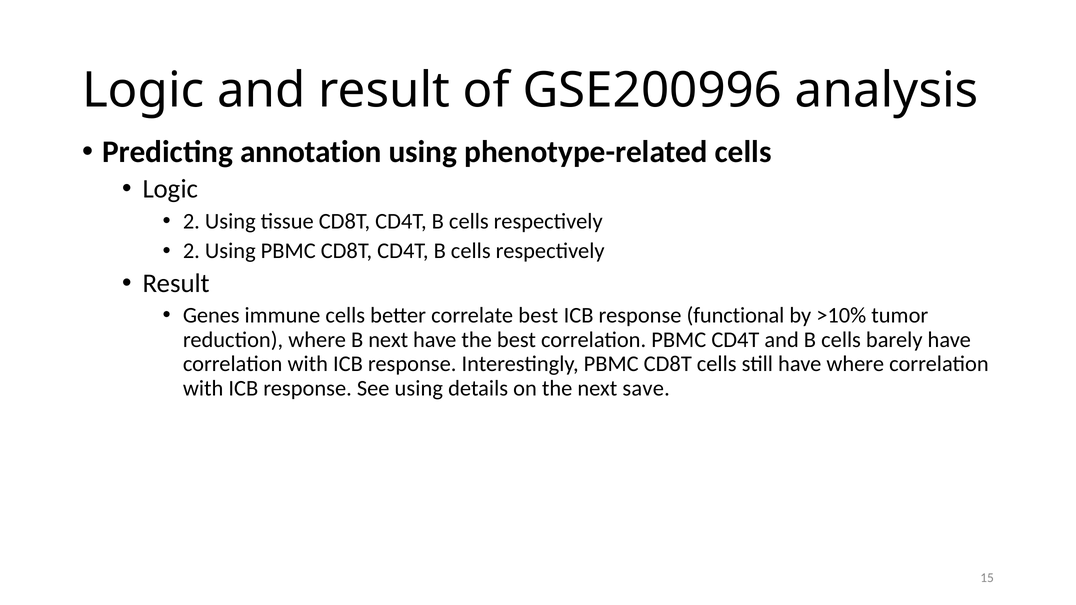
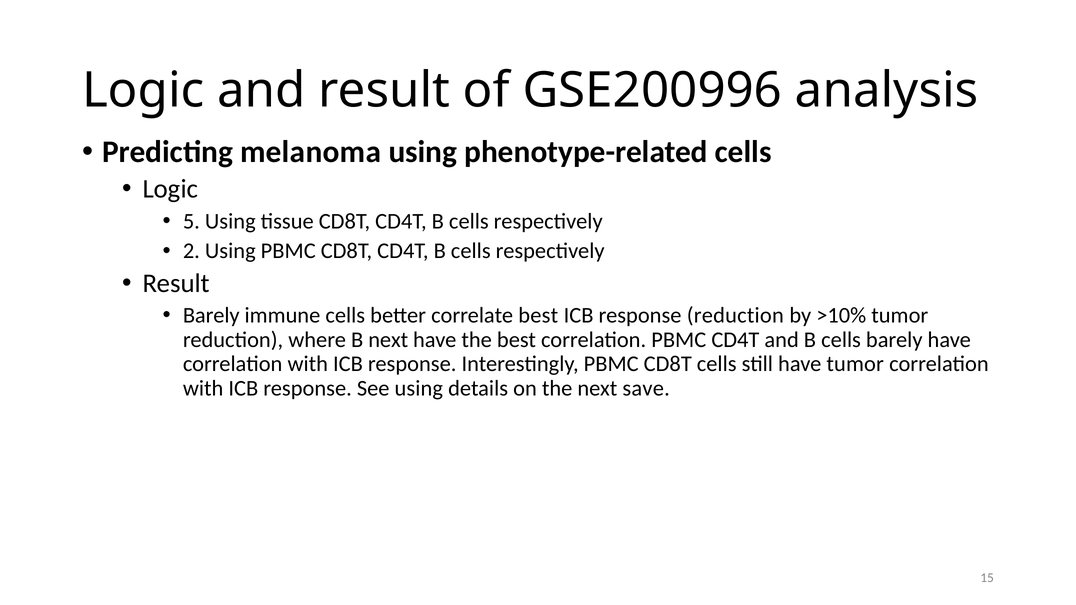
annotation: annotation -> melanoma (311, 152)
2: 2 -> 5 (191, 221)
Genes: Genes -> Barely (211, 316)
response functional: functional -> reduction (735, 316)
have where: where -> tumor (855, 364)
